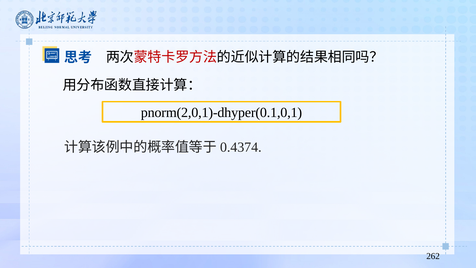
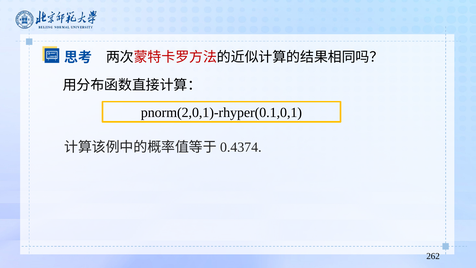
pnorm(2,0,1)-dhyper(0.1,0,1: pnorm(2,0,1)-dhyper(0.1,0,1 -> pnorm(2,0,1)-rhyper(0.1,0,1 (221, 113)
